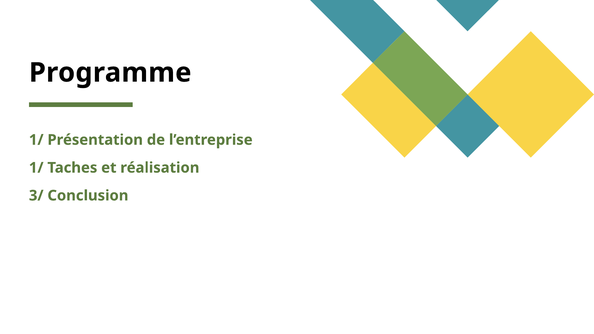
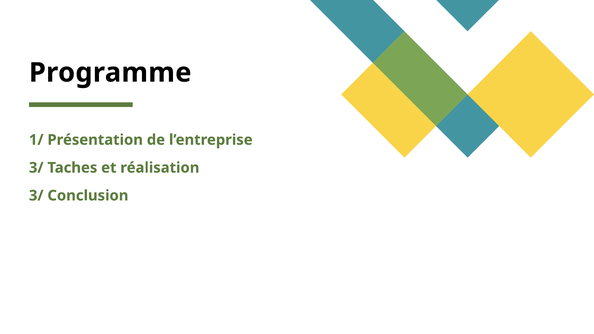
1/: 1/ -> 3/ (36, 168)
